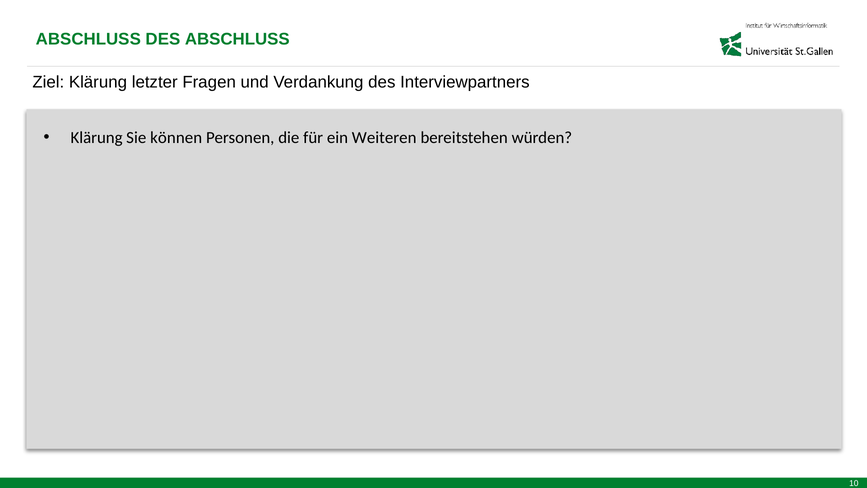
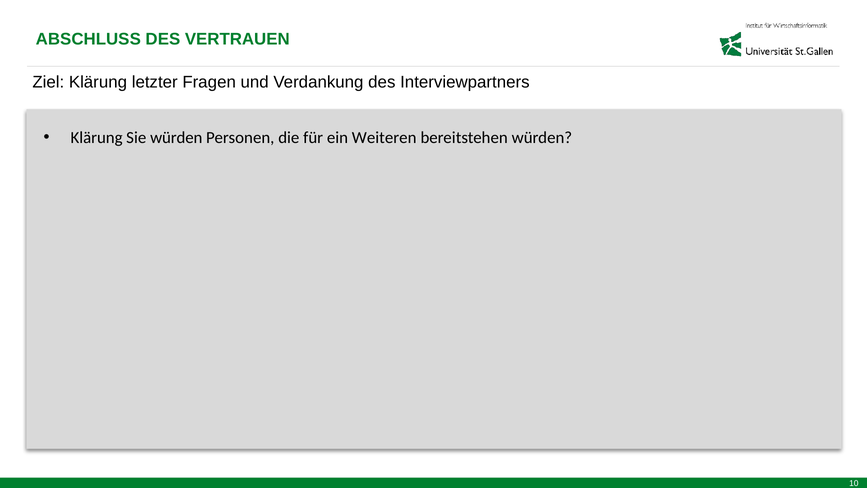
DES ABSCHLUSS: ABSCHLUSS -> VERTRAUEN (237, 39)
Sie können: können -> würden (176, 137)
